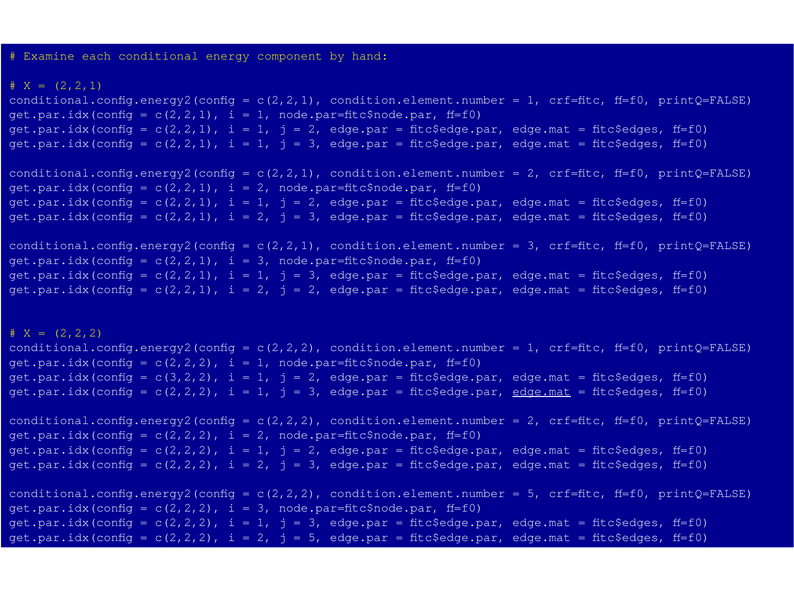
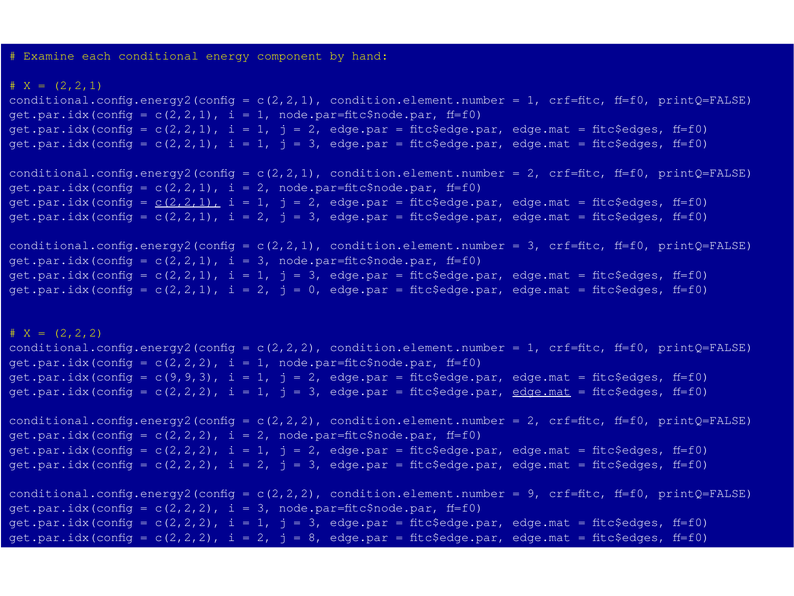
c(2,2,1 underline: none -> present (188, 202)
2: 2 -> 0 (315, 289)
c(3,2,2: c(3,2,2 -> c(9,9,3 (188, 376)
5: 5 -> 9 (534, 493)
5: 5 -> 8 (315, 537)
